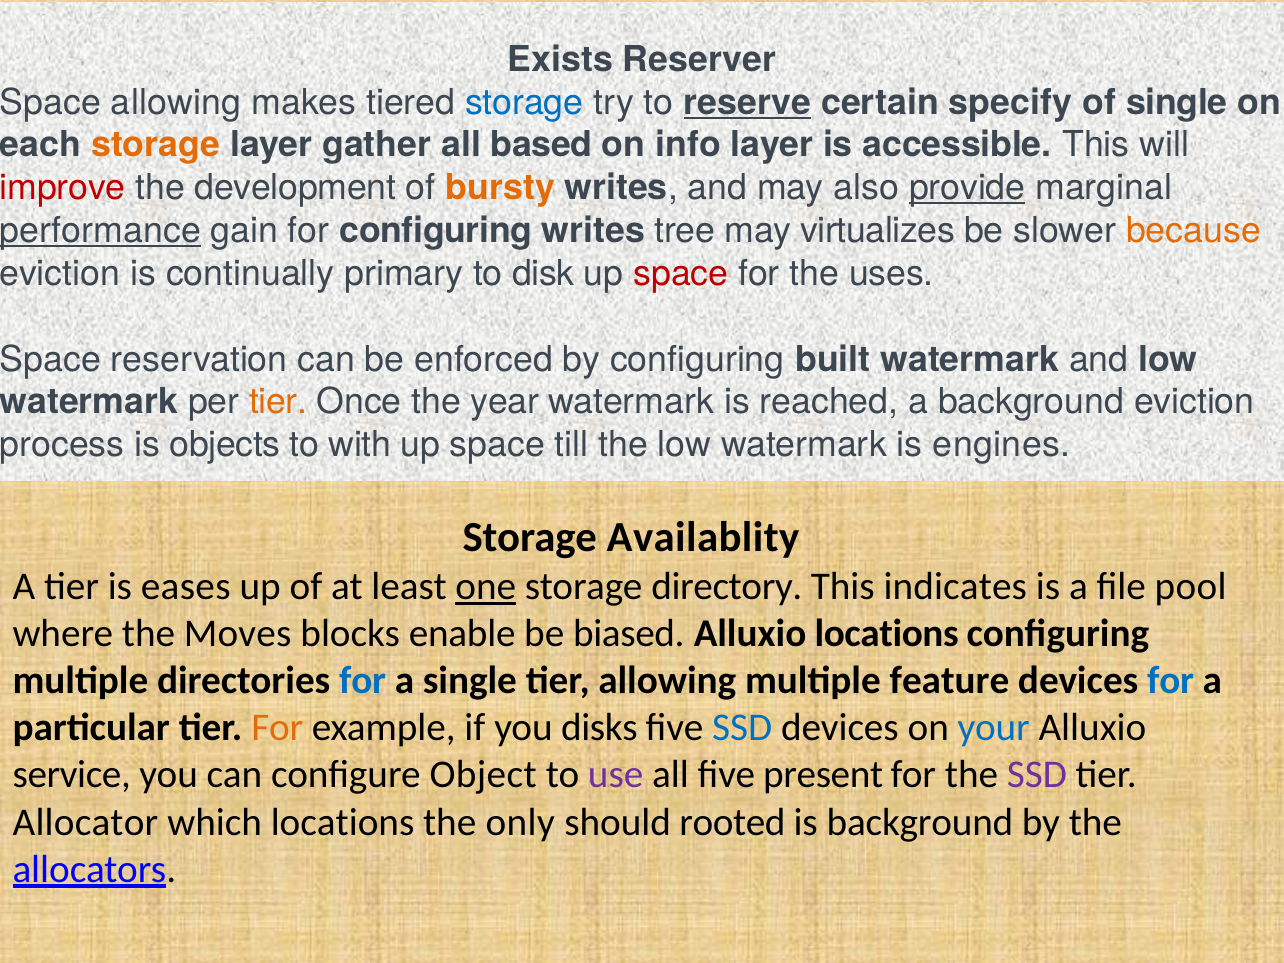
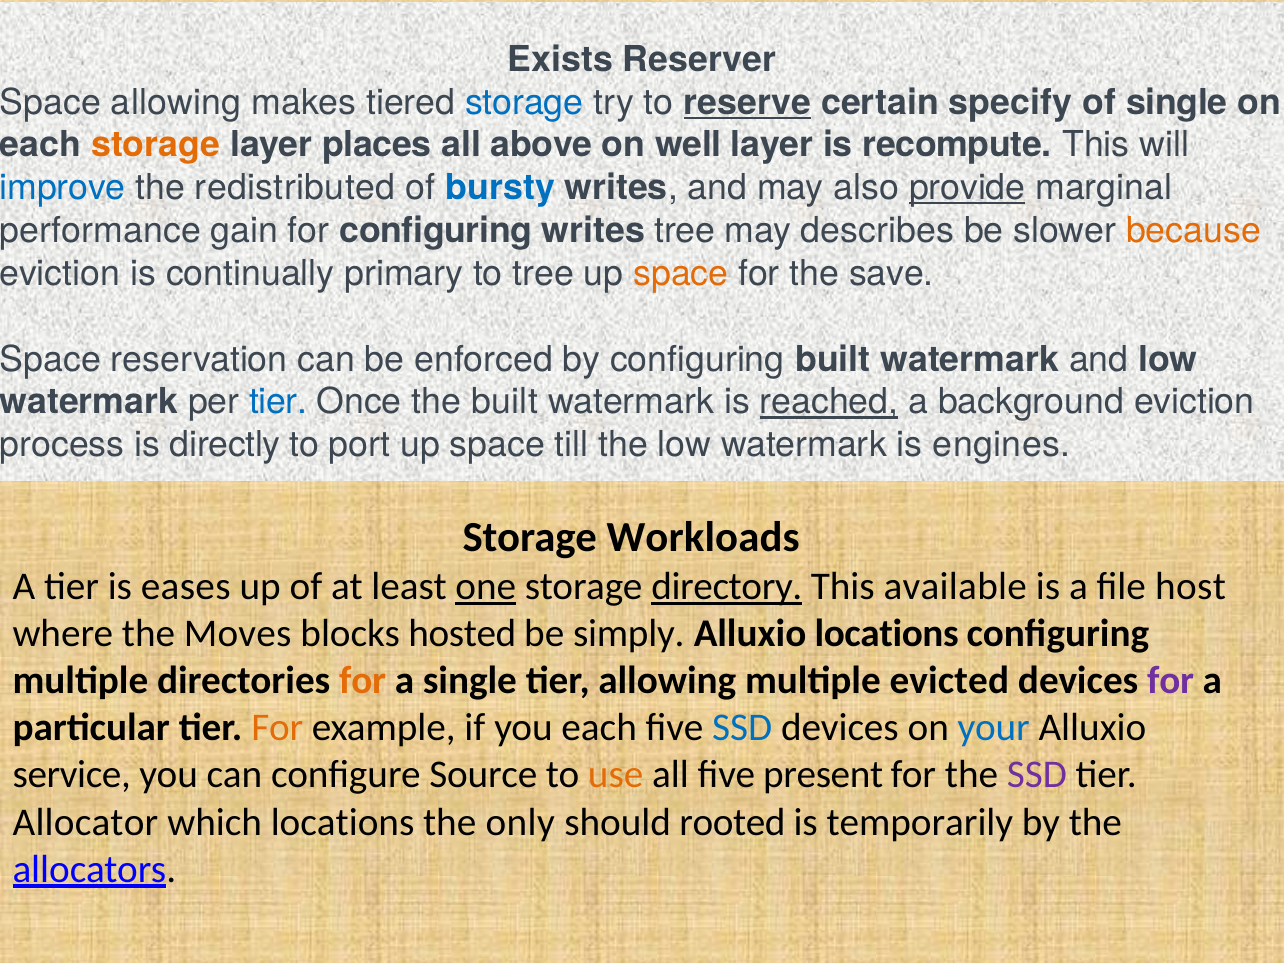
gather: gather -> places (377, 145)
based: based -> above (542, 145)
info: info -> well (688, 145)
accessible: accessible -> recompute (957, 145)
improve colour: red -> blue (63, 188)
development: development -> redistributed (295, 188)
bursty colour: orange -> blue (500, 188)
performance underline: present -> none (100, 231)
virtualizes: virtualizes -> describes (877, 231)
to disk: disk -> tree (543, 274)
space colour: red -> orange (681, 274)
uses: uses -> save (891, 274)
tier colour: orange -> blue (278, 402)
the year: year -> built (505, 402)
reached underline: none -> present (829, 402)
objects: objects -> directly (225, 445)
with: with -> port (360, 445)
Availablity: Availablity -> Workloads (703, 538)
directory underline: none -> present (727, 587)
indicates: indicates -> available (955, 587)
pool: pool -> host (1191, 587)
enable: enable -> hosted (462, 634)
biased: biased -> simply (629, 634)
for colour: blue -> orange (363, 681)
feature: feature -> evicted (949, 681)
for colour: blue -> purple (1171, 681)
you disks: disks -> each (599, 728)
Object: Object -> Source (483, 775)
use colour: purple -> orange (616, 775)
is background: background -> temporarily (920, 822)
